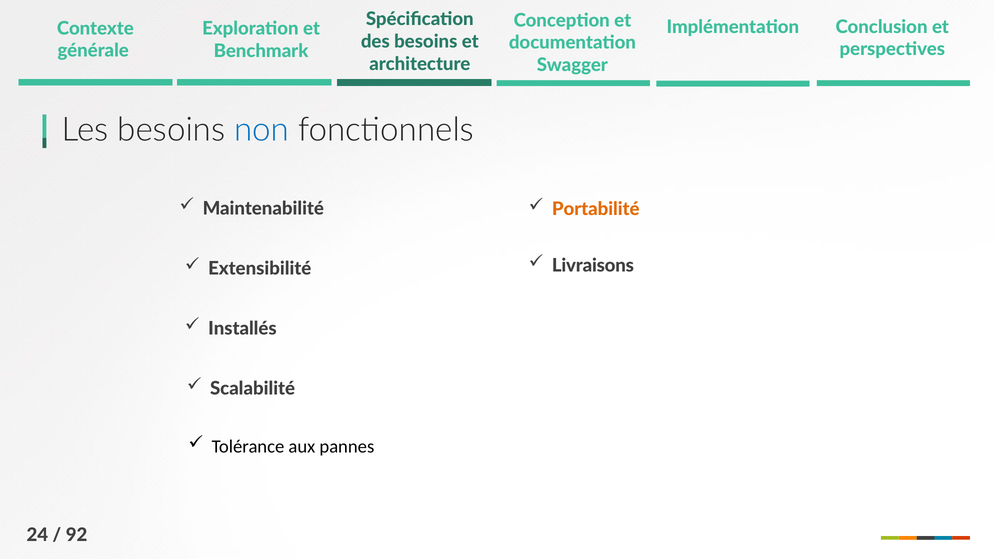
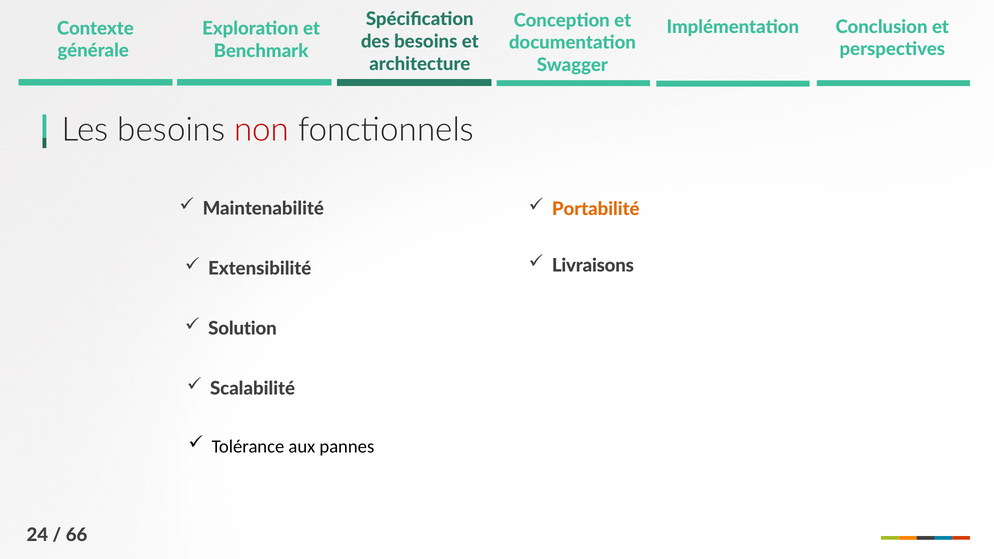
non colour: blue -> red (262, 130)
Installés: Installés -> Solution (242, 328)
92: 92 -> 66 (77, 535)
